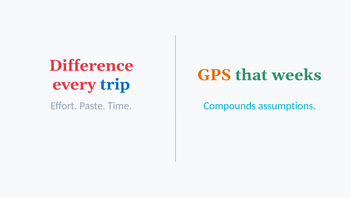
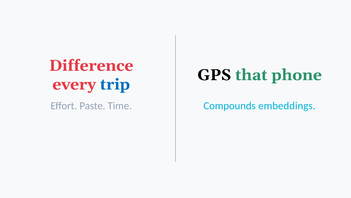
GPS colour: orange -> black (214, 75)
weeks: weeks -> phone (297, 75)
assumptions: assumptions -> embeddings (287, 105)
